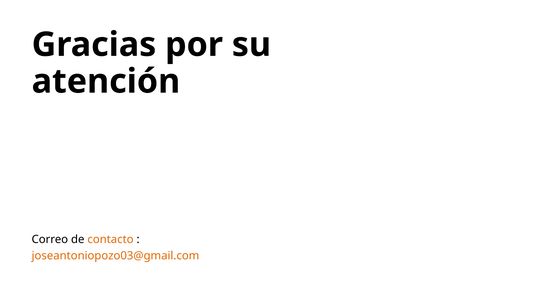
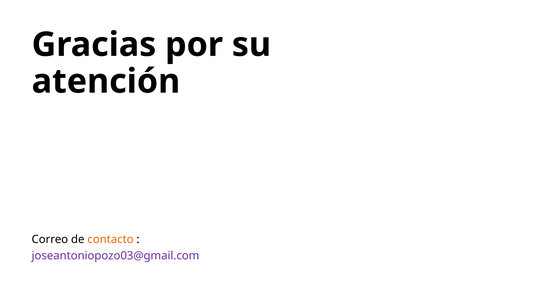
joseantoniopozo03@gmail.com colour: orange -> purple (115, 256)
